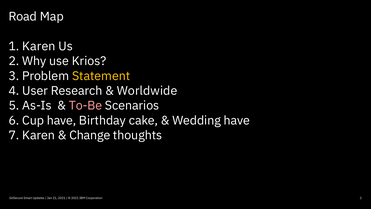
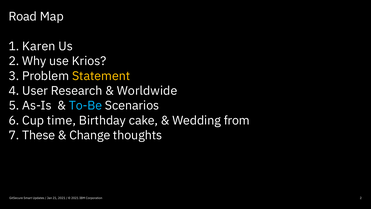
To-Be colour: pink -> light blue (86, 105)
Cup have: have -> time (61, 120)
Wedding have: have -> from (237, 120)
7 Karen: Karen -> These (39, 135)
